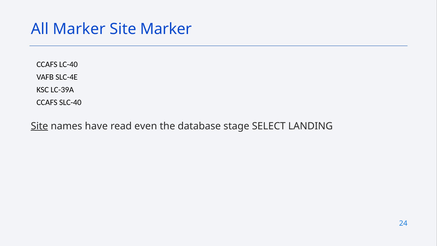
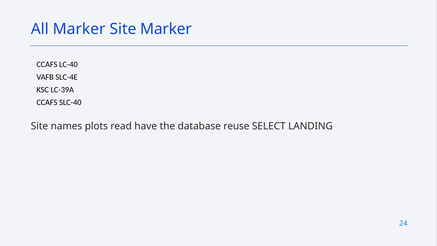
Site underline: present -> none (39, 126)
have: have -> plots (96, 126)
even: even -> have (146, 126)
stage: stage -> reuse (236, 126)
